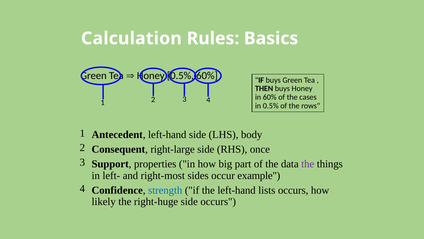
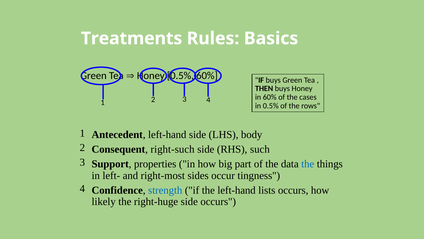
Calculation: Calculation -> Treatments (132, 38)
right-large: right-large -> right-such (173, 149)
once: once -> such (260, 149)
the colour: purple -> blue (308, 164)
example: example -> tingness (259, 175)
